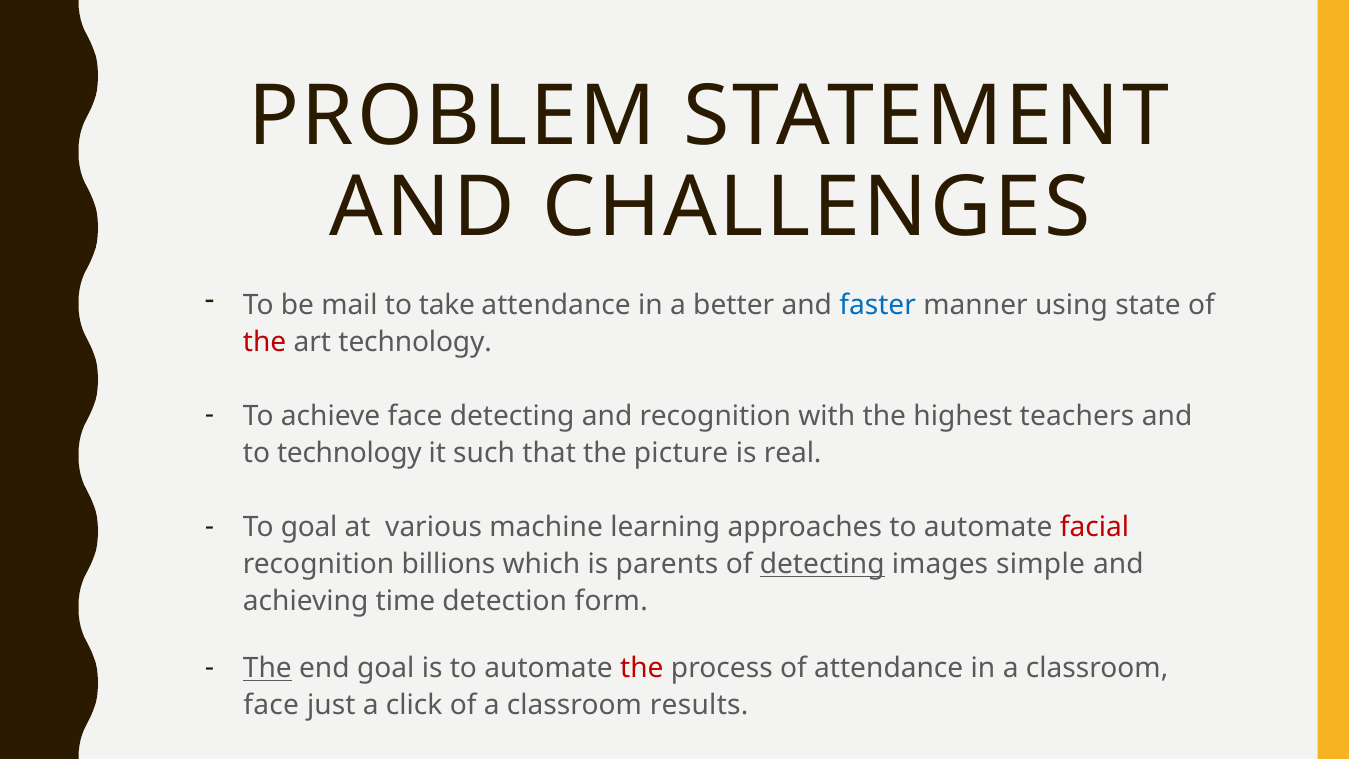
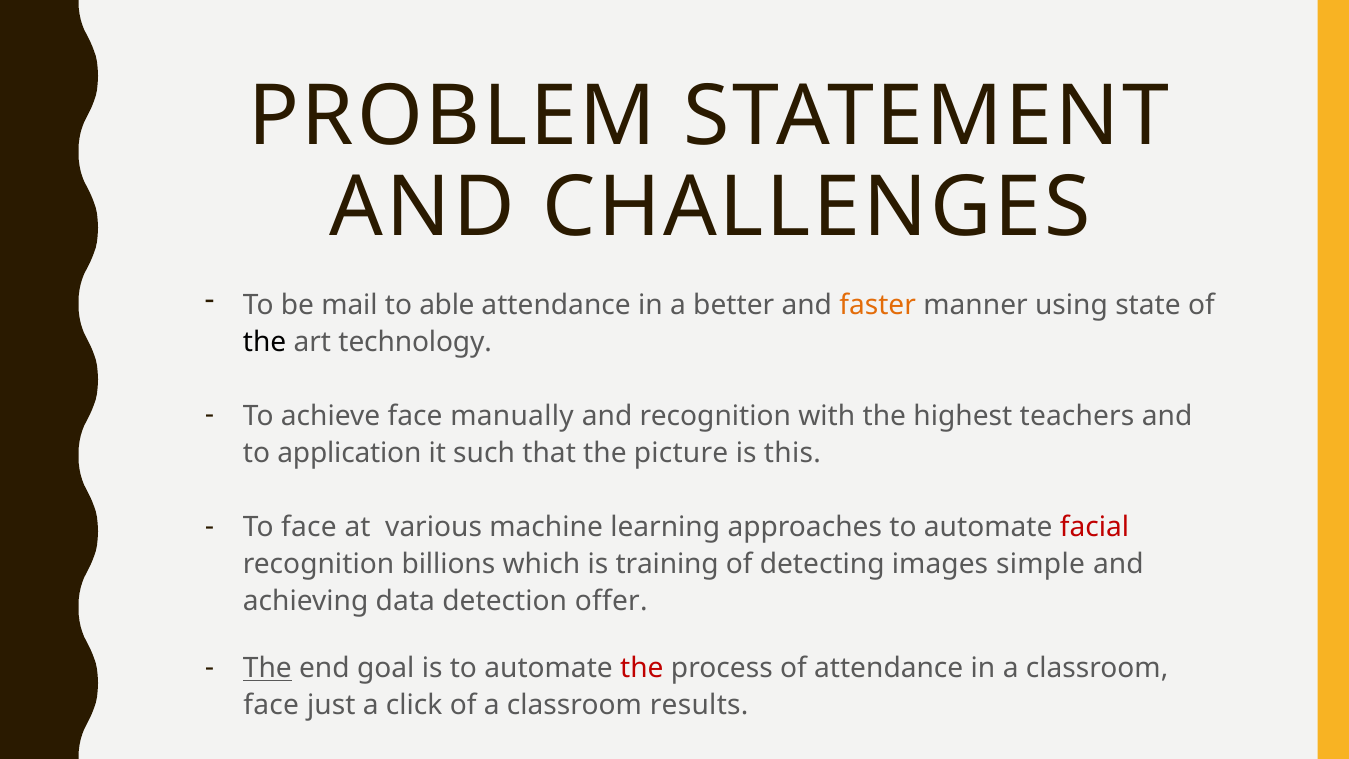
take: take -> able (447, 305)
faster colour: blue -> orange (878, 305)
the colour: red -> black (265, 342)
face detecting: detecting -> manually (512, 416)
to technology: technology -> application (349, 453)
real: real -> this (792, 453)
To goal: goal -> face (309, 527)
parents: parents -> training (667, 564)
detecting underline: present -> none (822, 564)
time: time -> data (405, 601)
form: form -> offer (611, 601)
